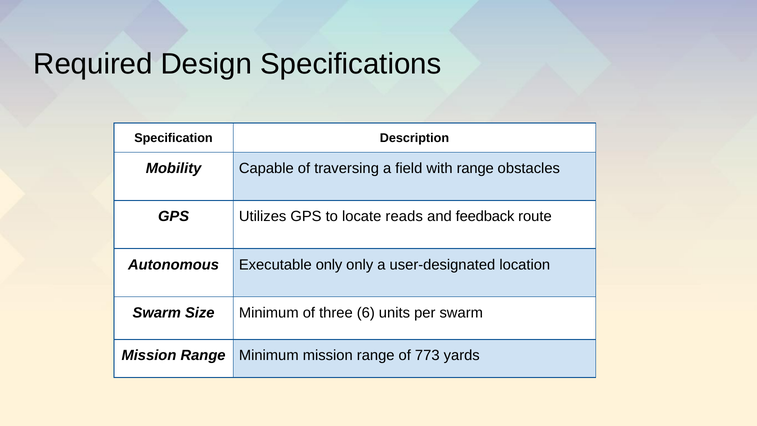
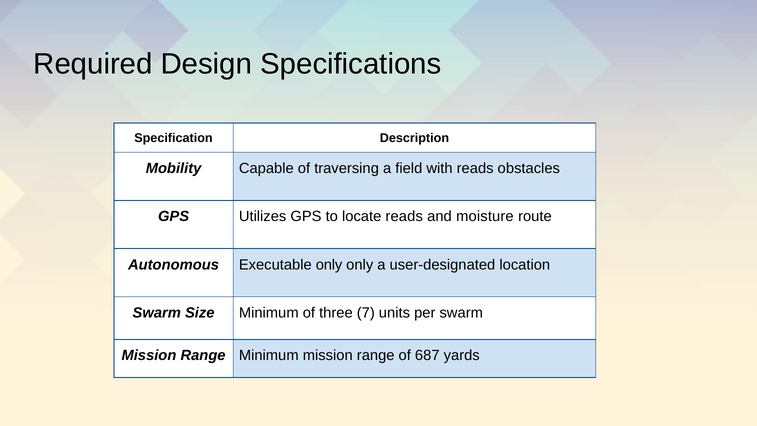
with range: range -> reads (475, 168)
feedback: feedback -> moisture (485, 216)
6: 6 -> 7 (366, 313)
773: 773 -> 687 (427, 355)
